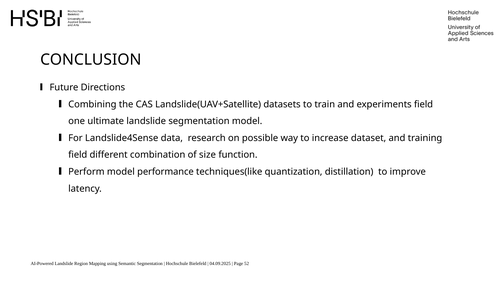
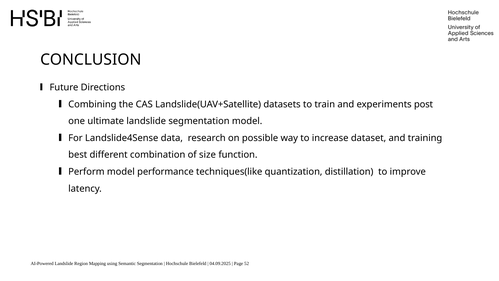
experiments field: field -> post (424, 104)
field: field -> best (78, 155)
